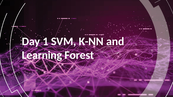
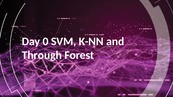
1: 1 -> 0 (46, 42)
Learning: Learning -> Through (42, 55)
